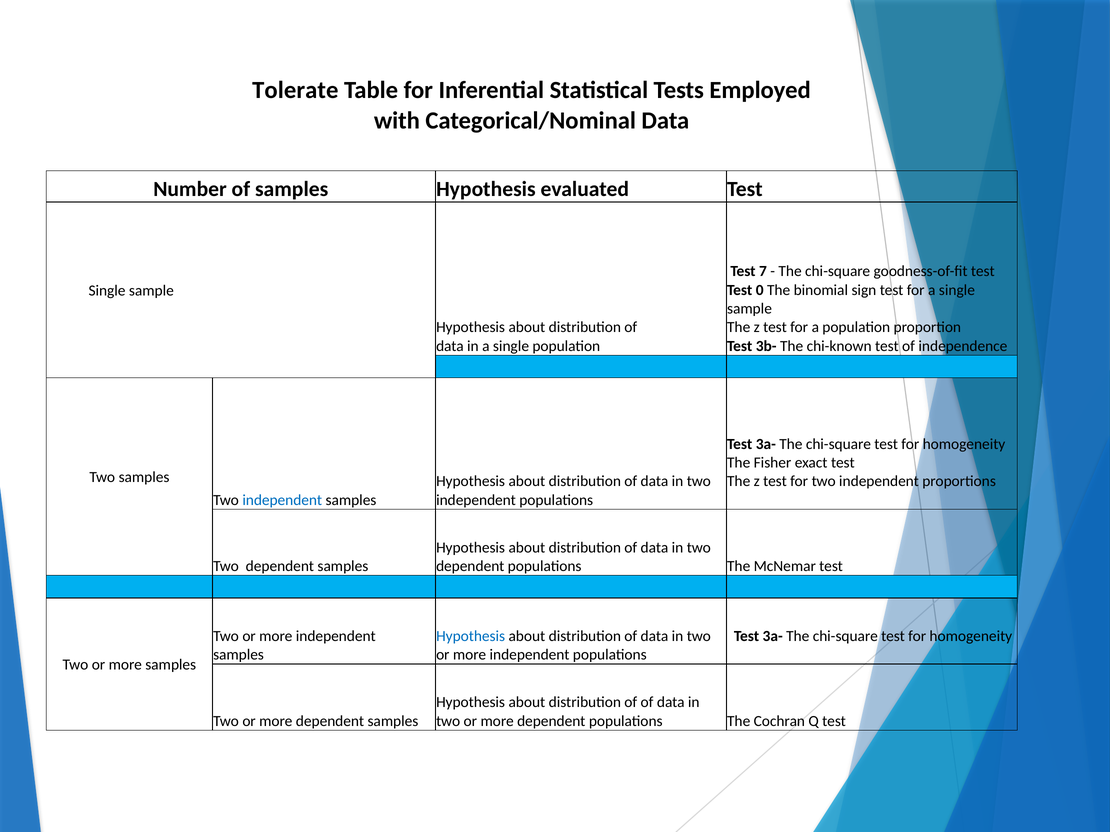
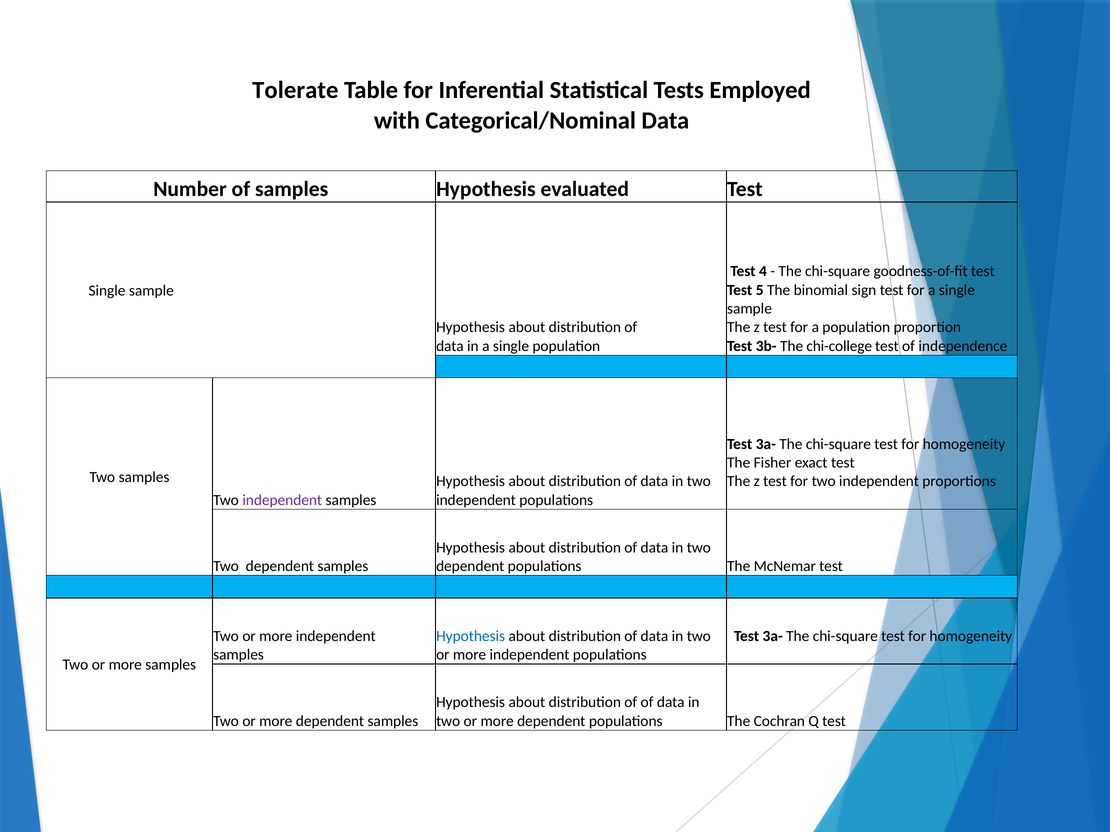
7: 7 -> 4 (763, 271)
0: 0 -> 5 (760, 290)
chi-known: chi-known -> chi-college (839, 346)
independent colour: blue -> purple (282, 500)
